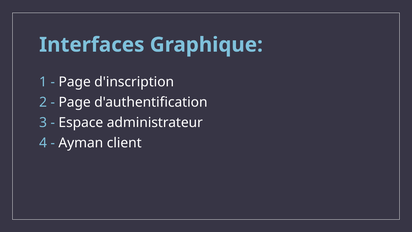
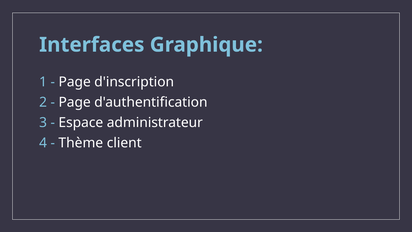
Ayman: Ayman -> Thème (81, 143)
